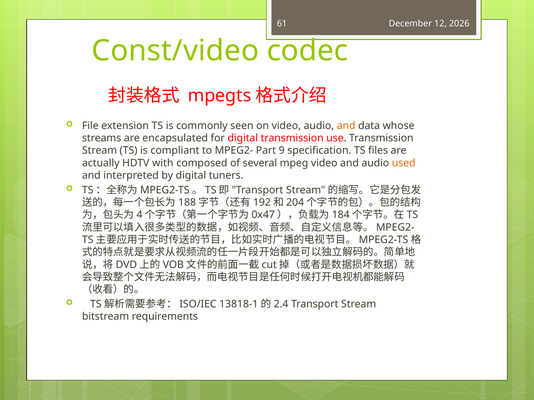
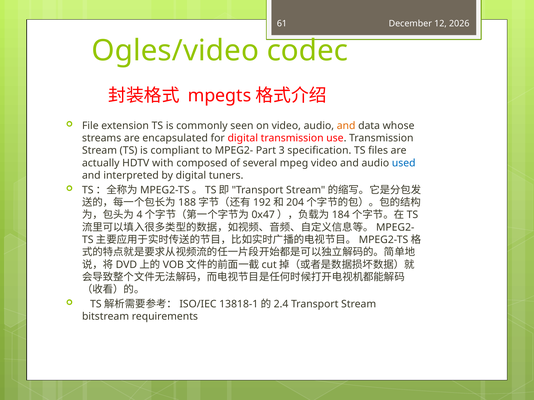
Const/video: Const/video -> Ogles/video (175, 51)
9: 9 -> 3 (282, 151)
used colour: orange -> blue (404, 163)
